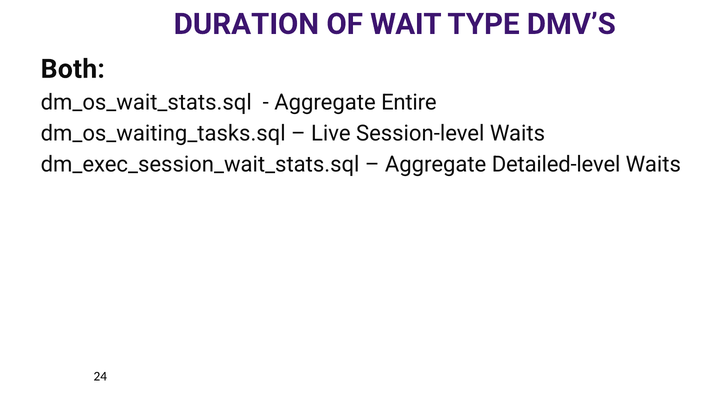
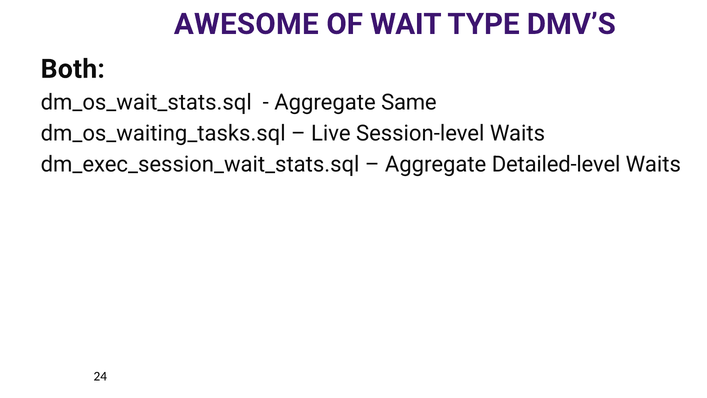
DURATION: DURATION -> AWESOME (246, 24)
Entire: Entire -> Same (409, 102)
